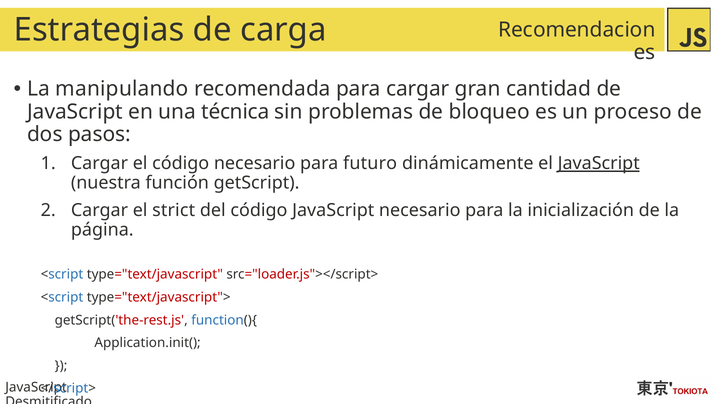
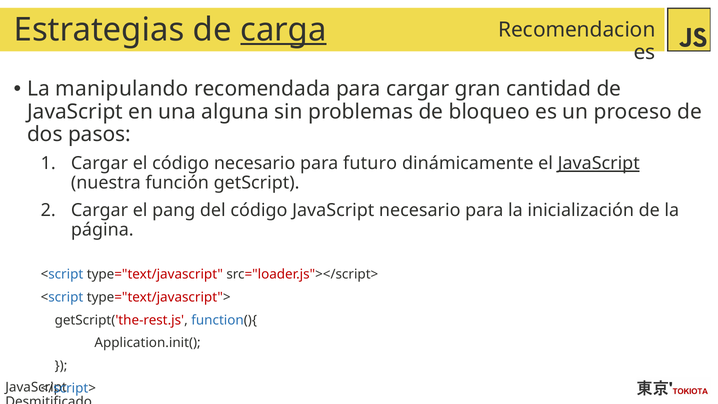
carga underline: none -> present (283, 30)
técnica: técnica -> alguna (235, 112)
strict: strict -> pang (174, 210)
